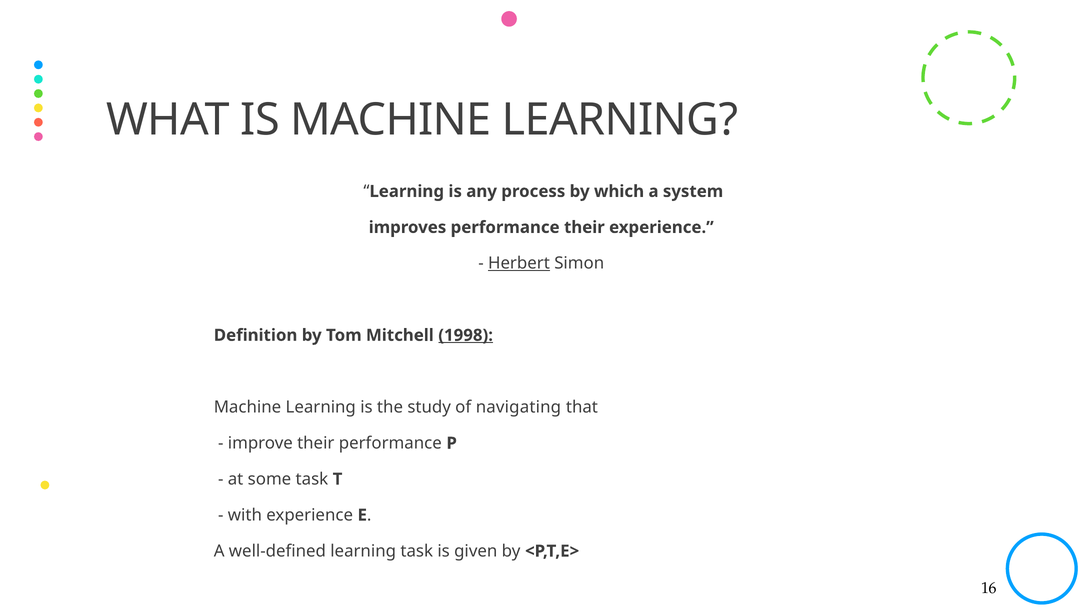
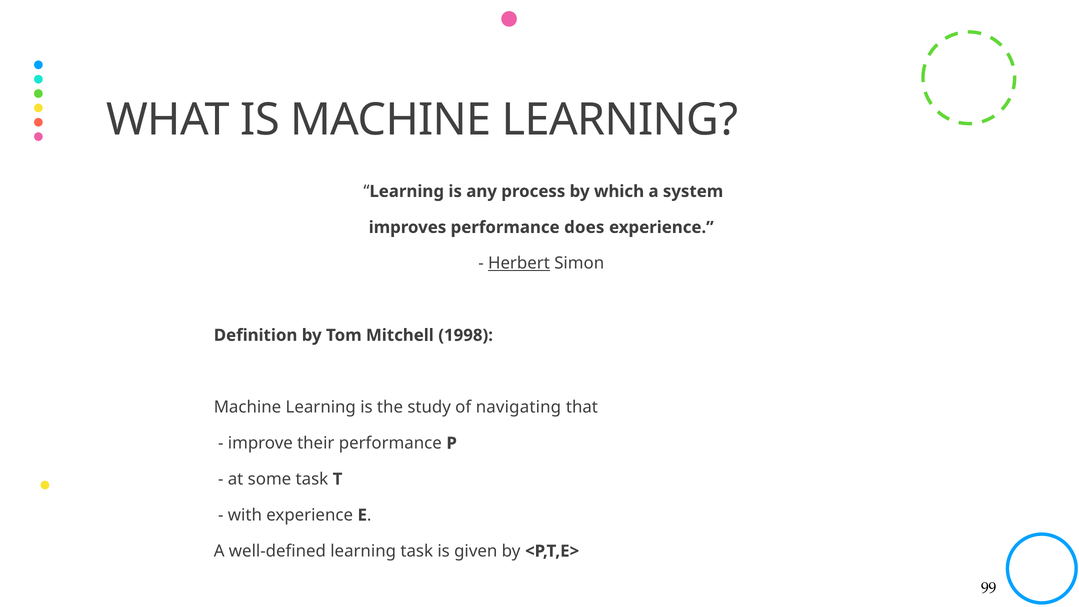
performance their: their -> does (584, 227)
1998 underline: present -> none (466, 335)
16: 16 -> 99 (989, 588)
